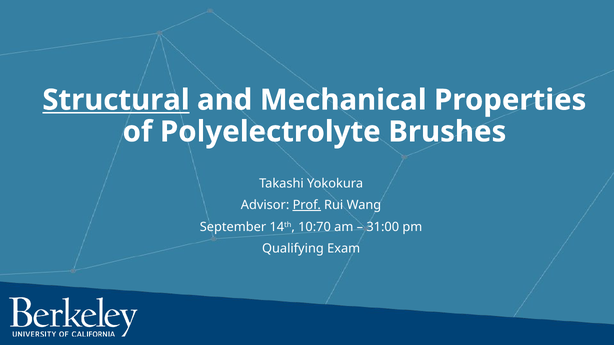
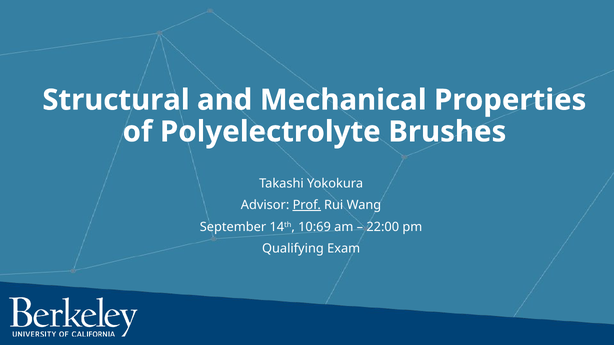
Structural underline: present -> none (116, 100)
10:70: 10:70 -> 10:69 (314, 227)
31:00: 31:00 -> 22:00 (383, 227)
